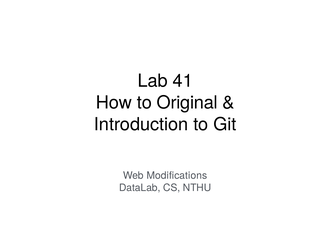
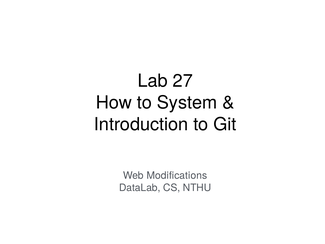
41: 41 -> 27 (183, 81)
Original: Original -> System (187, 103)
